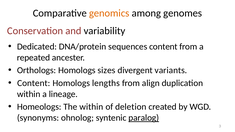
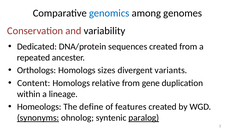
genomics colour: orange -> blue (109, 13)
sequences content: content -> created (163, 47)
lengths: lengths -> relative (106, 83)
align: align -> gene (151, 83)
The within: within -> define (91, 107)
deletion: deletion -> features (131, 107)
synonyms underline: none -> present (38, 118)
